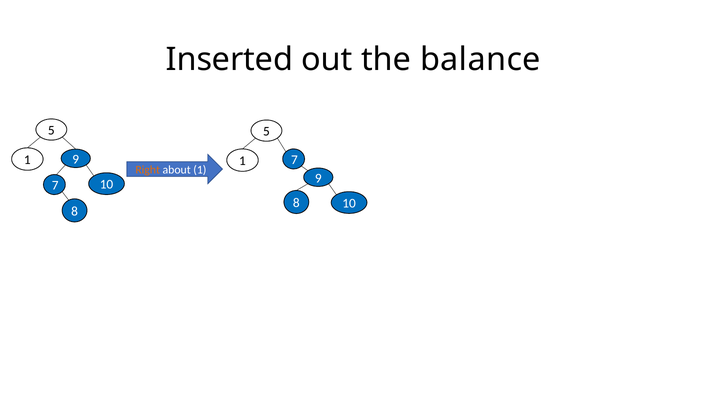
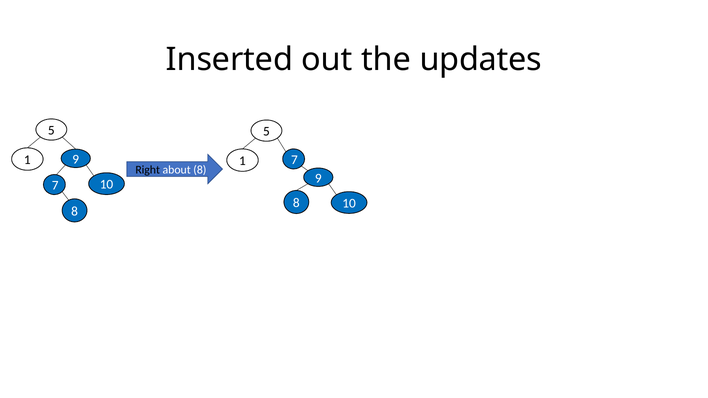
balance: balance -> updates (481, 59)
Right colour: orange -> black (148, 170)
about 1: 1 -> 8 (200, 170)
